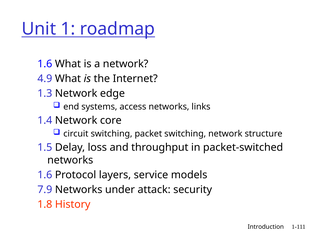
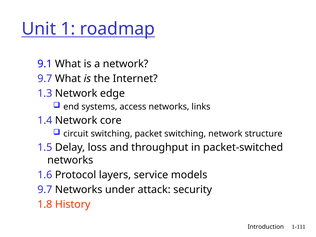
1.6: 1.6 -> 9.1 (45, 64)
4.9: 4.9 -> 9.7 (45, 79)
7.9: 7.9 -> 9.7 (45, 190)
